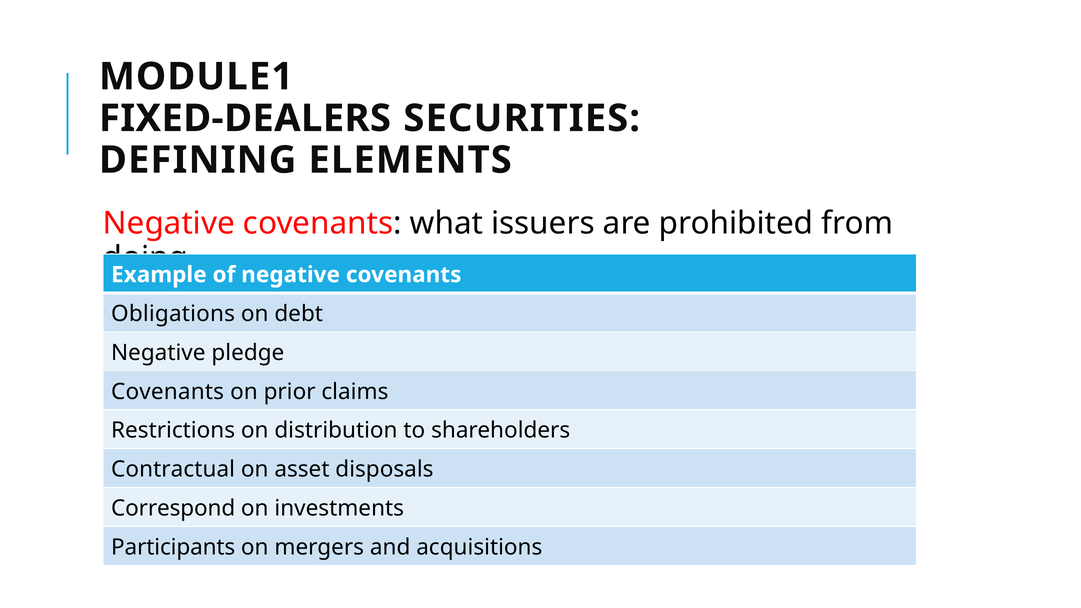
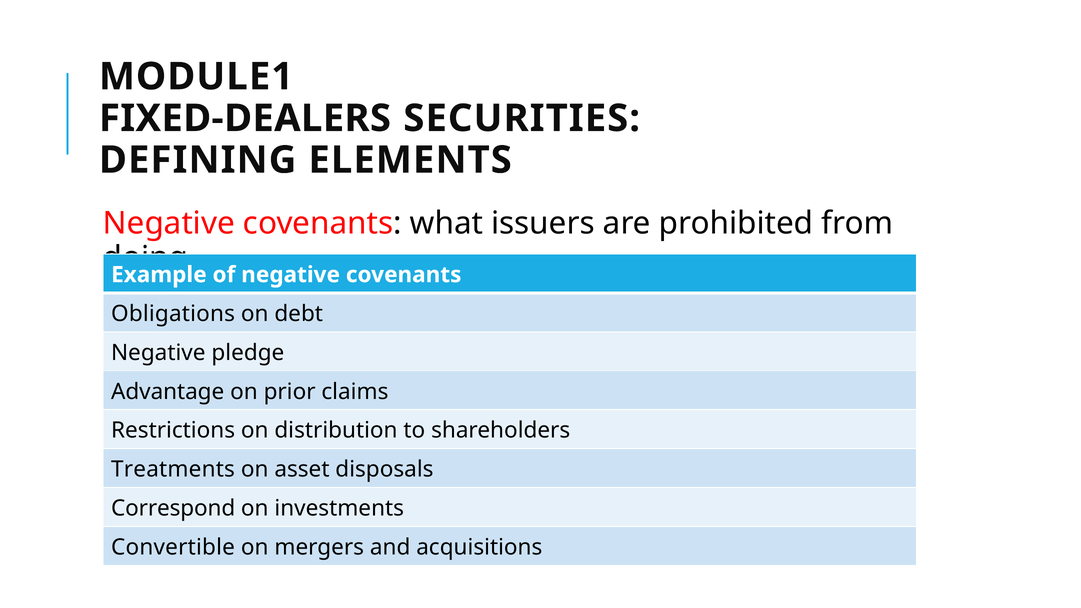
Covenants: Covenants -> Advantage (168, 392)
Contractual: Contractual -> Treatments (173, 469)
Participants: Participants -> Convertible (173, 547)
